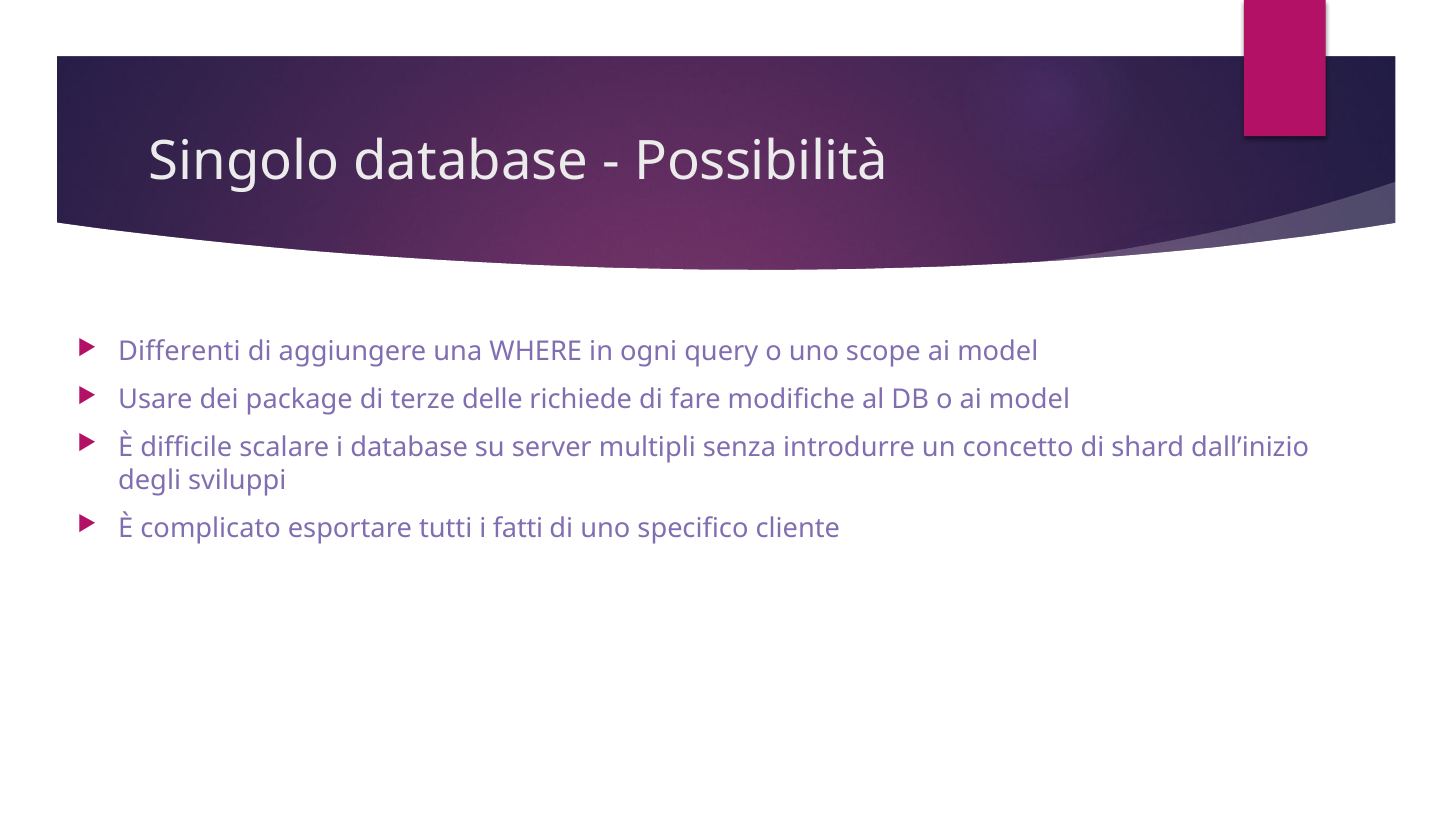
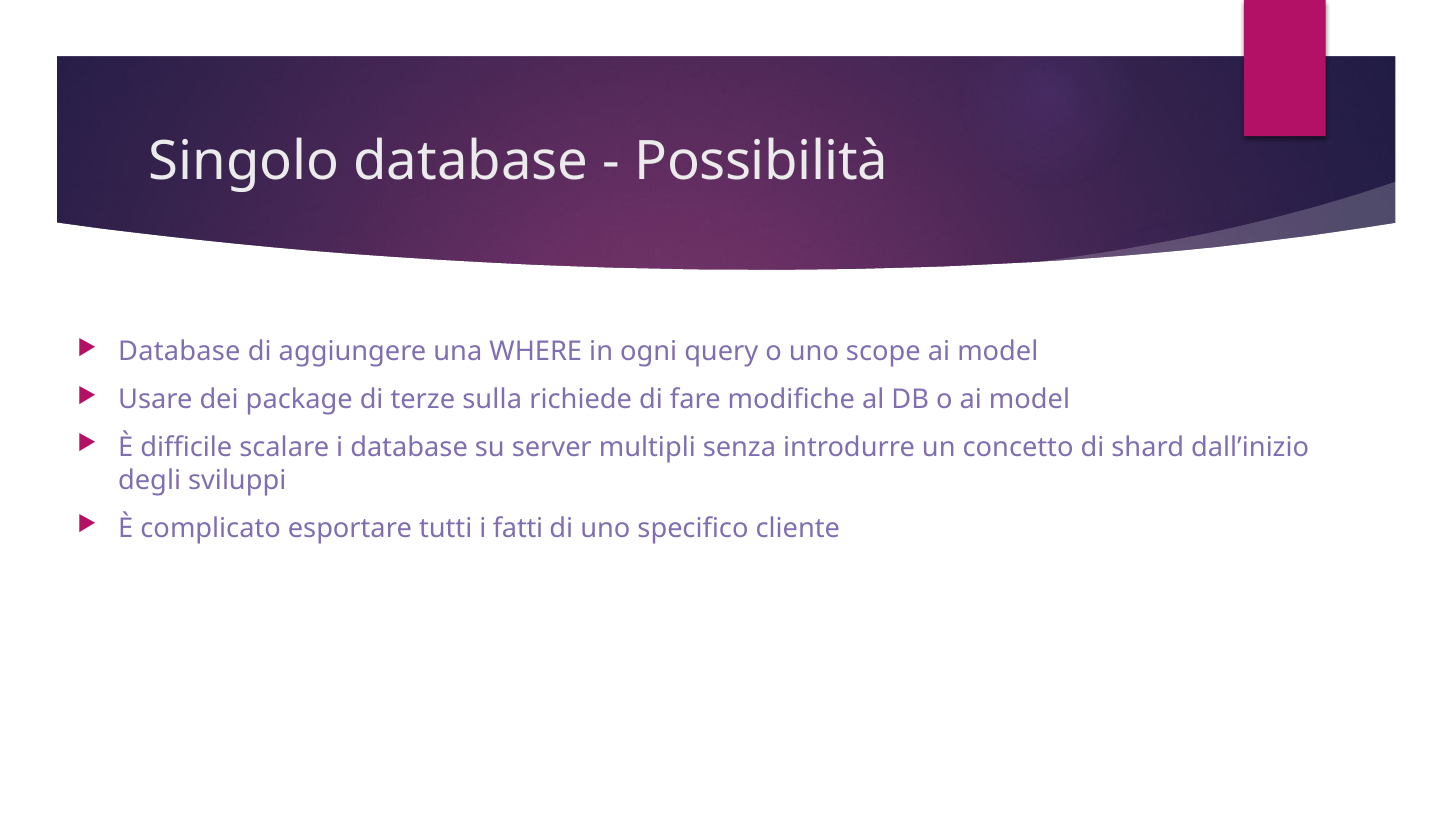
Differenti: Differenti -> Database (179, 352)
delle: delle -> sulla (492, 400)
